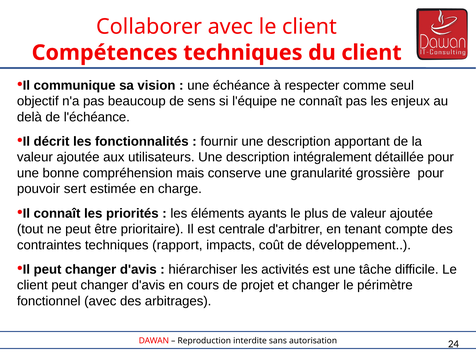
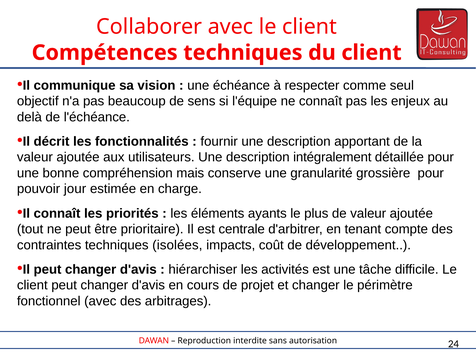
sert: sert -> jour (75, 189)
rapport: rapport -> isolées (177, 245)
